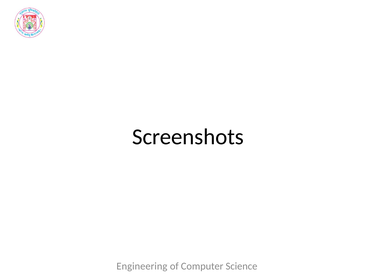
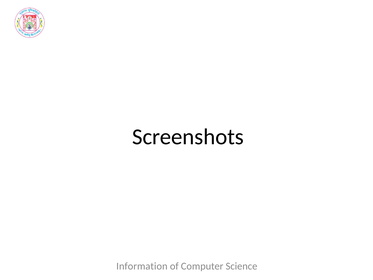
Engineering: Engineering -> Information (142, 266)
